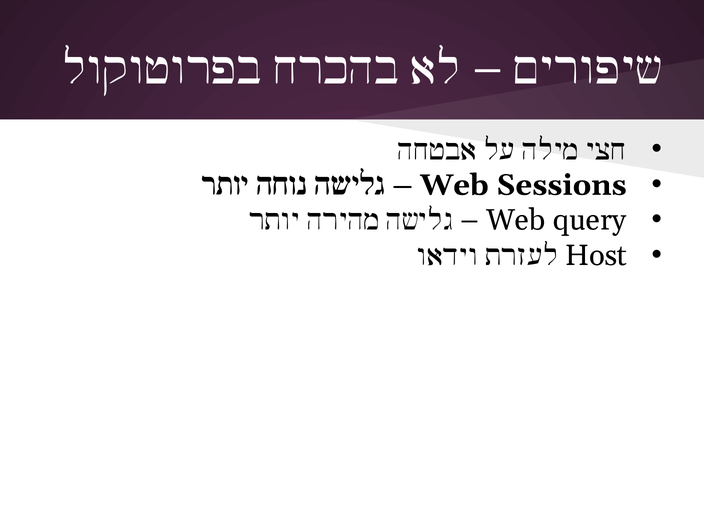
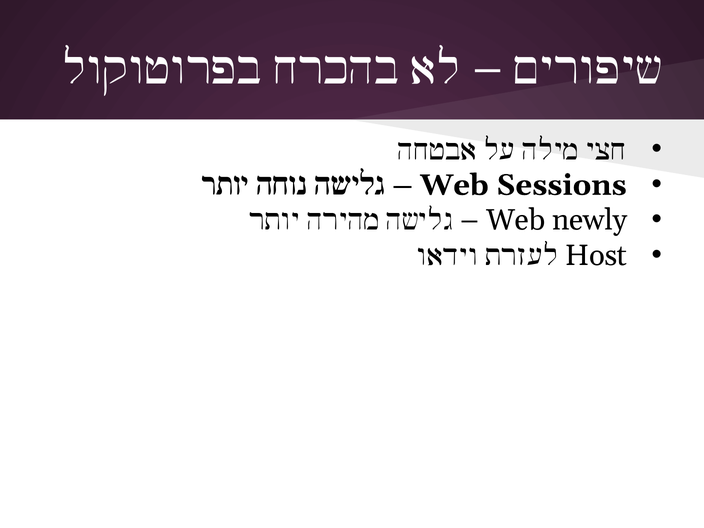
query: query -> newly (590, 220)
